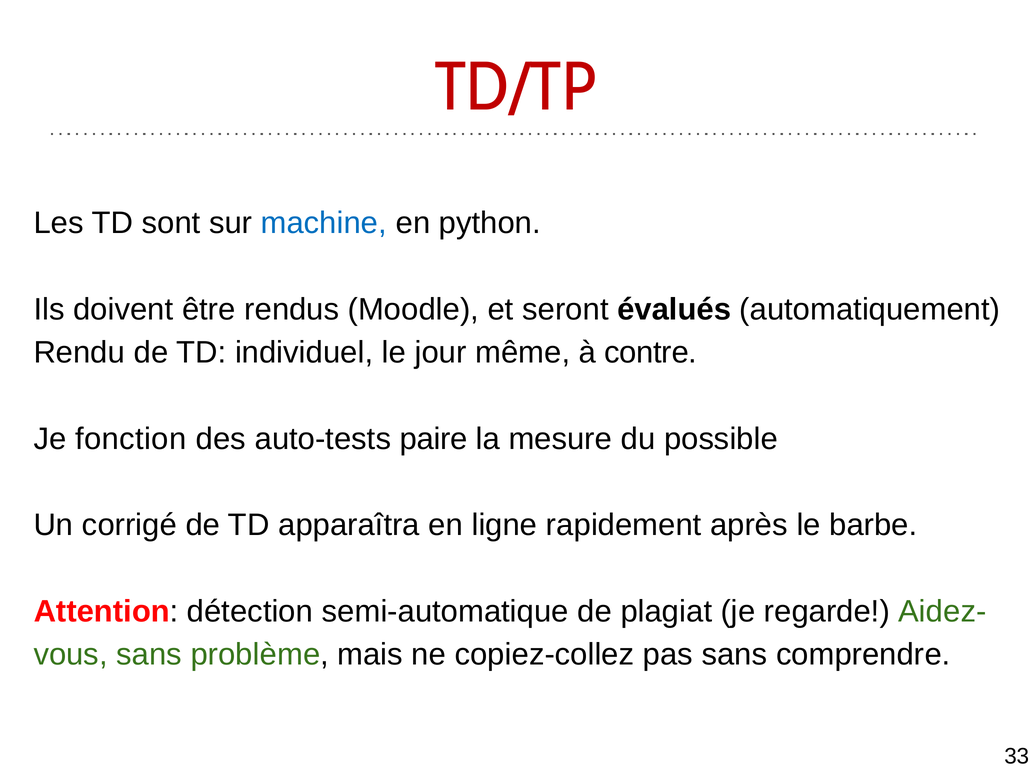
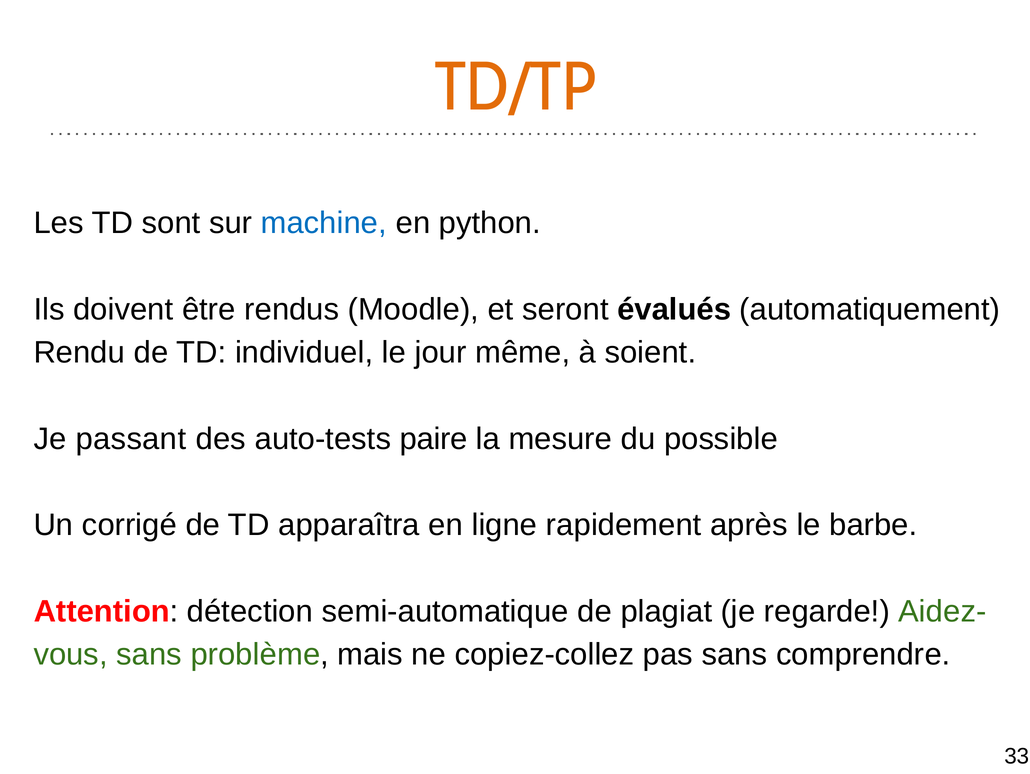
TD/TP colour: red -> orange (515, 87)
contre: contre -> soient (650, 353)
fonction: fonction -> passant (131, 439)
